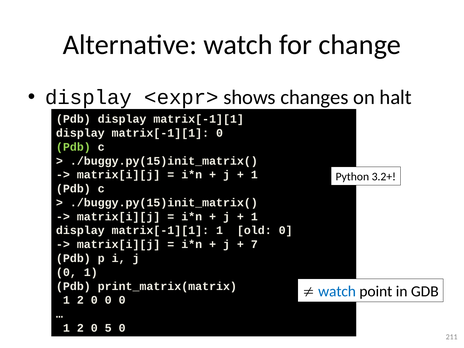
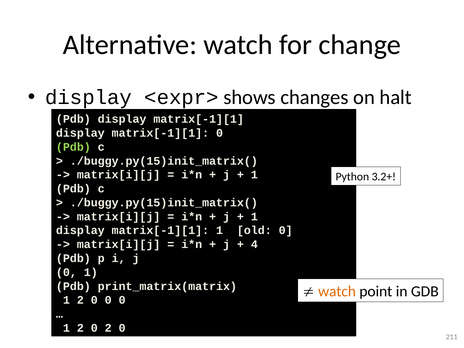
7: 7 -> 4 (254, 244)
watch colour: blue -> orange (337, 292)
0 5: 5 -> 2 (108, 328)
